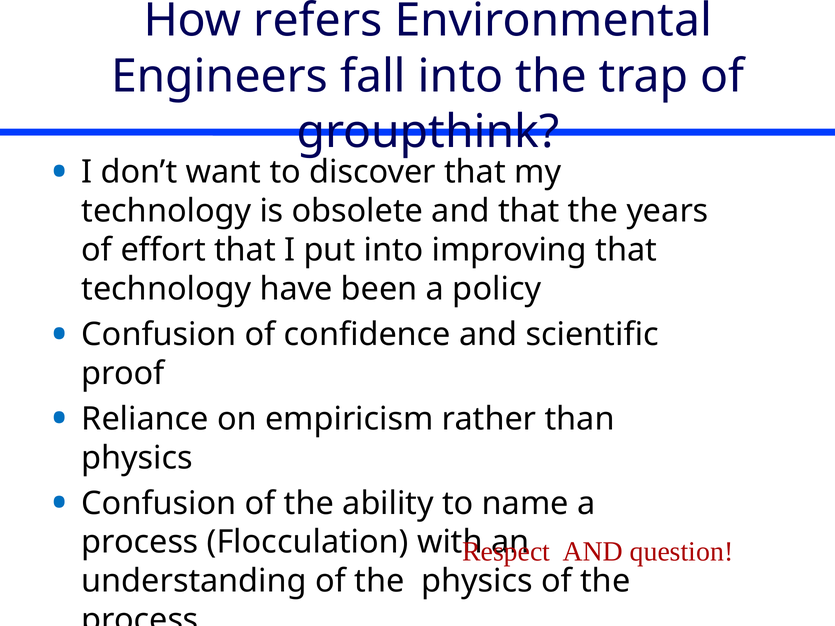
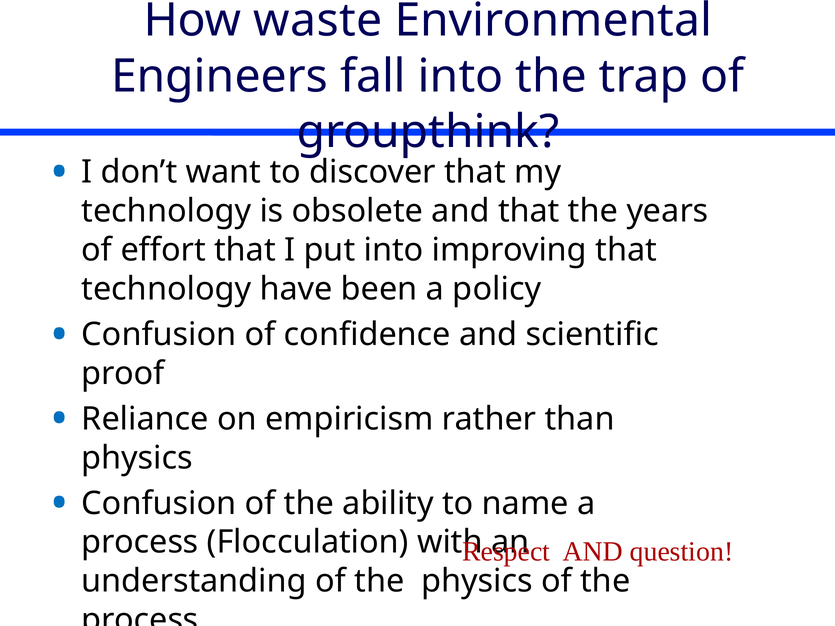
refers: refers -> waste (318, 21)
